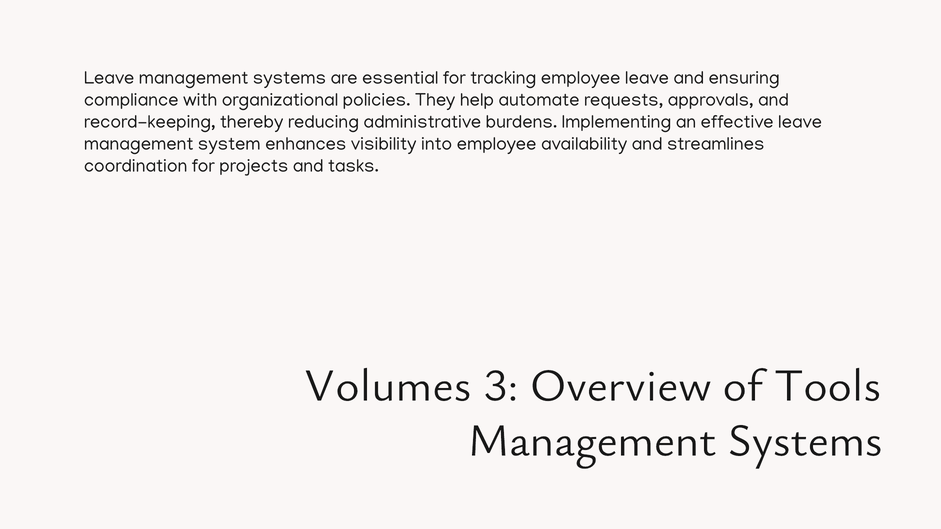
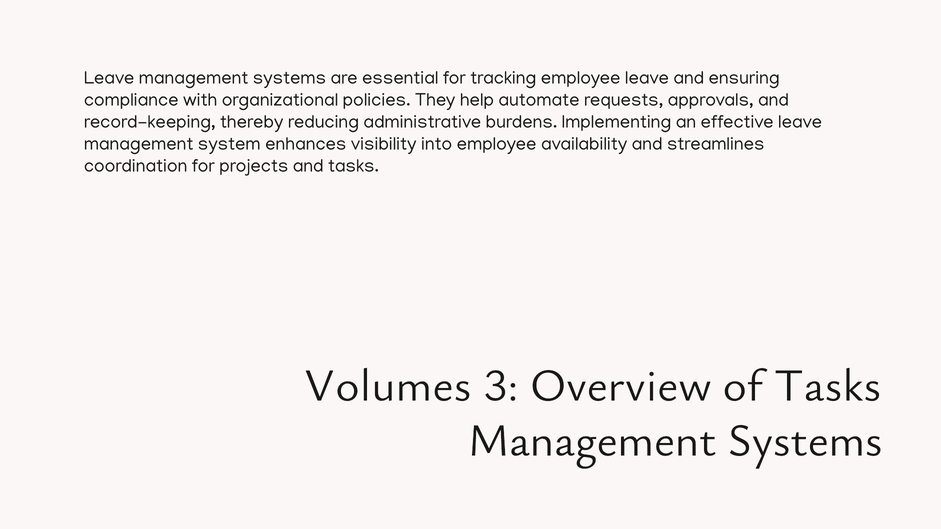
of Tools: Tools -> Tasks (828, 386)
